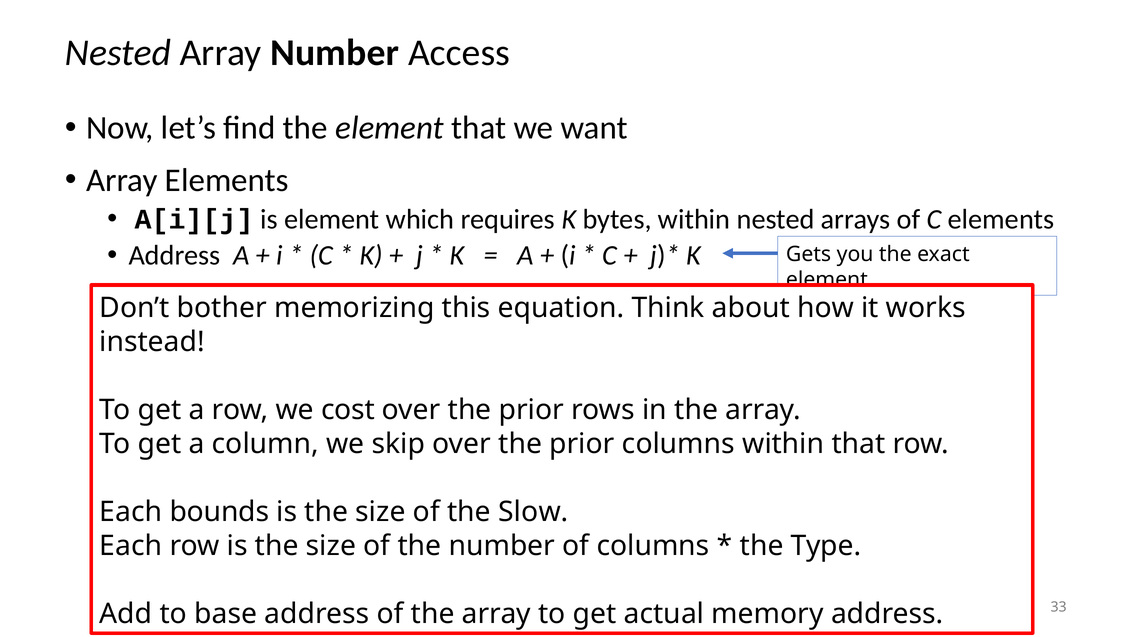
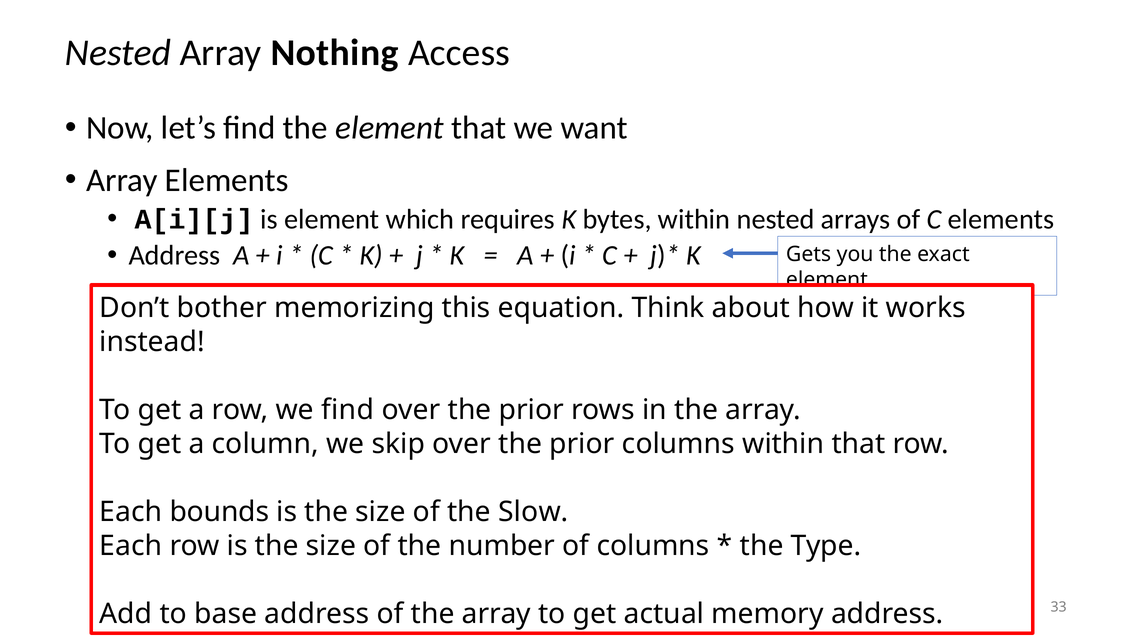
Array Number: Number -> Nothing (335, 53)
we cost: cost -> find (348, 410)
